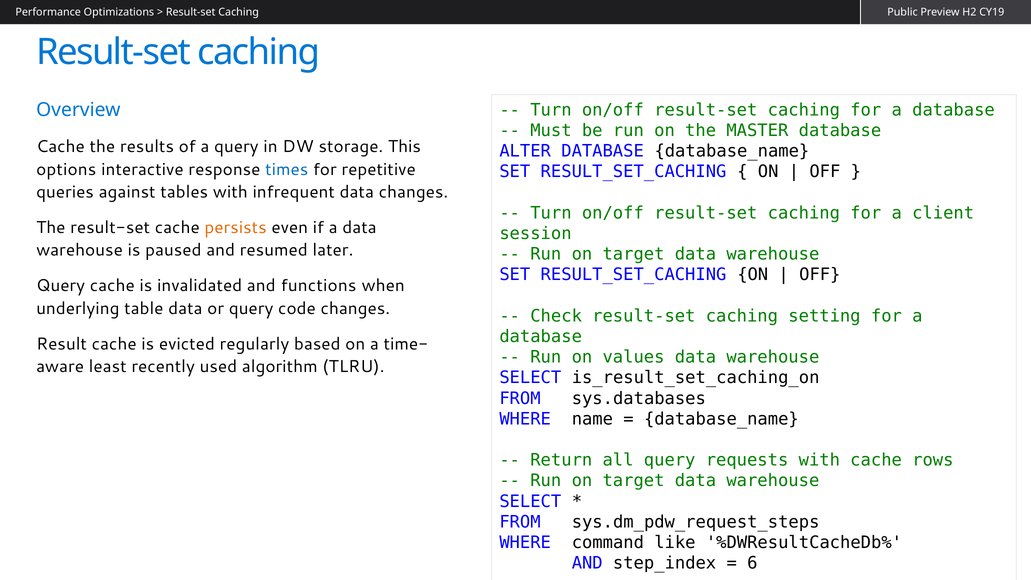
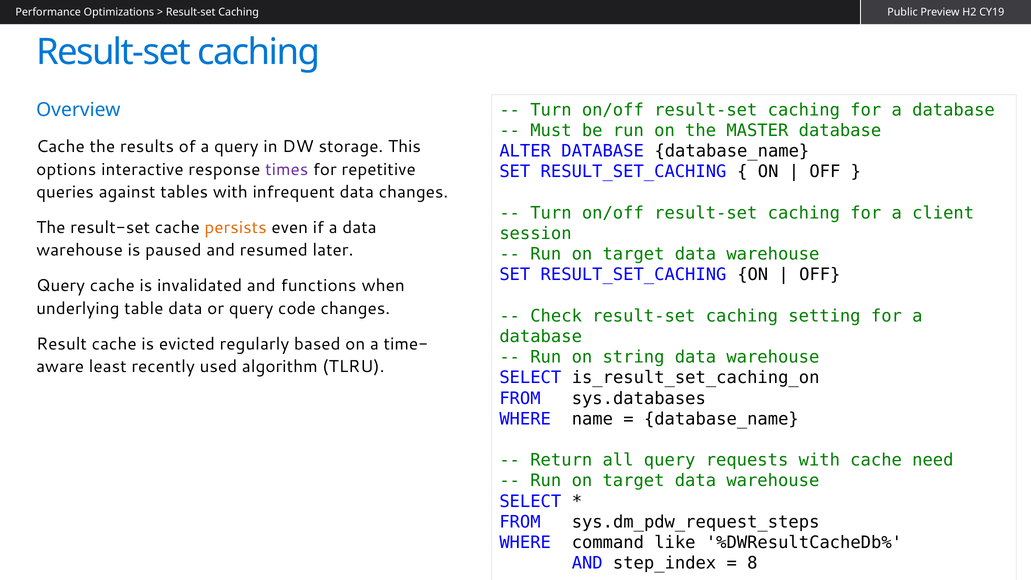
times colour: blue -> purple (287, 169)
values: values -> string (634, 357)
rows: rows -> need (933, 460)
6: 6 -> 8 (752, 563)
